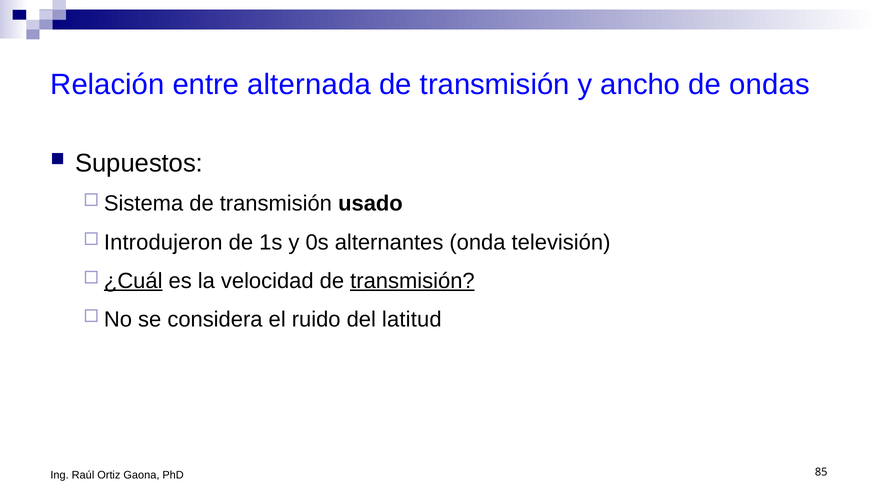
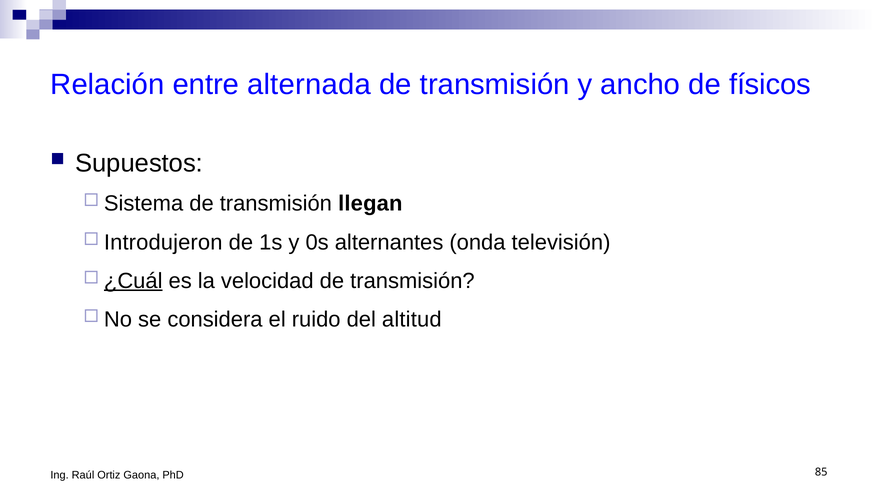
ondas: ondas -> físicos (770, 84)
usado: usado -> llegan (370, 204)
transmisión underline: present -> none (412, 281)
latitud: latitud -> altitud (412, 319)
